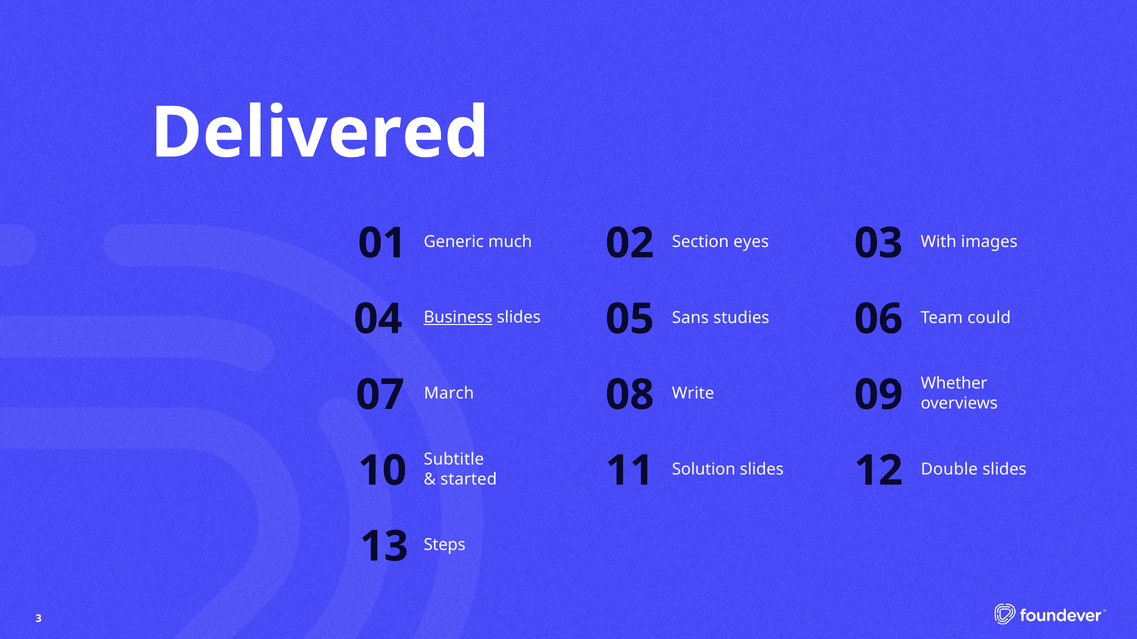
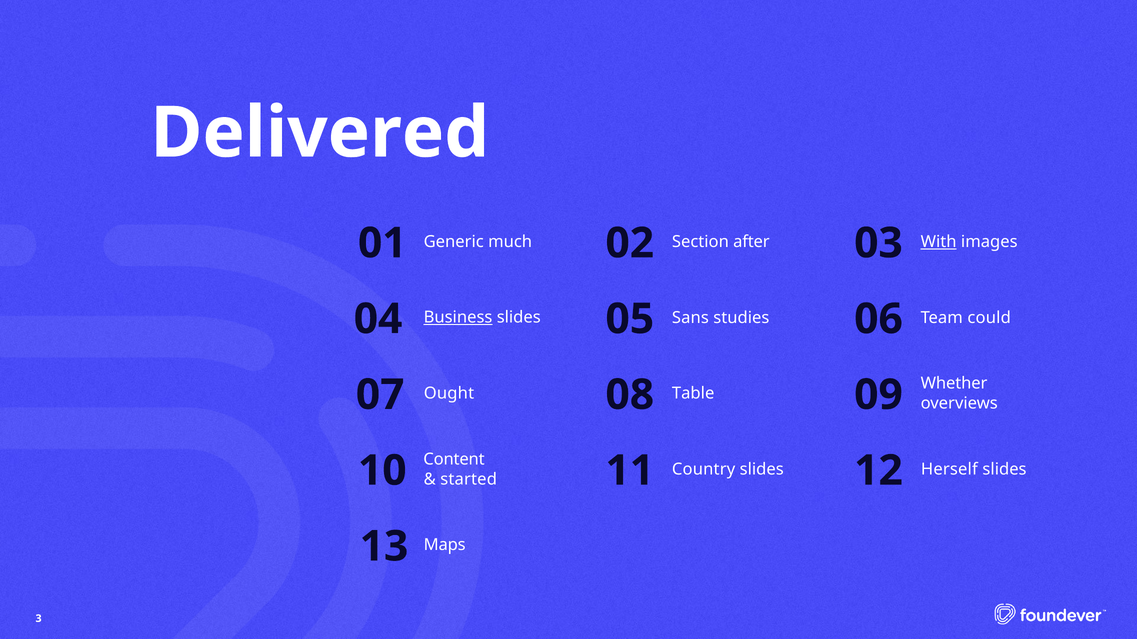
With underline: none -> present (939, 242)
eyes: eyes -> after (751, 242)
March: March -> Ought (449, 394)
Write: Write -> Table (693, 394)
Subtitle: Subtitle -> Content (454, 460)
Double: Double -> Herself (949, 470)
Solution: Solution -> Country (704, 470)
Steps: Steps -> Maps (445, 545)
